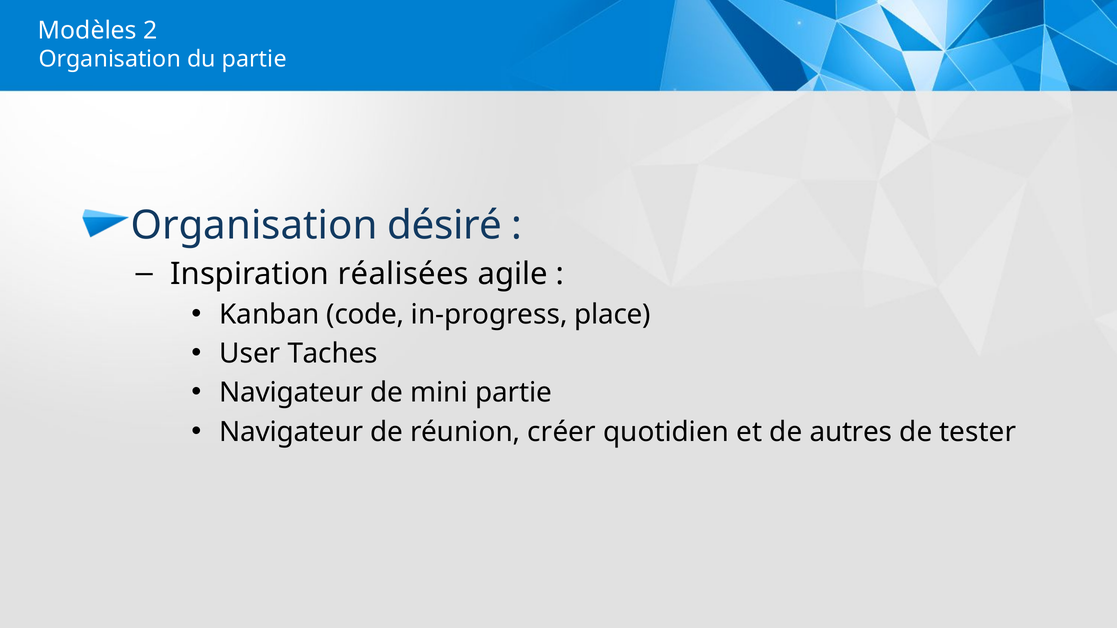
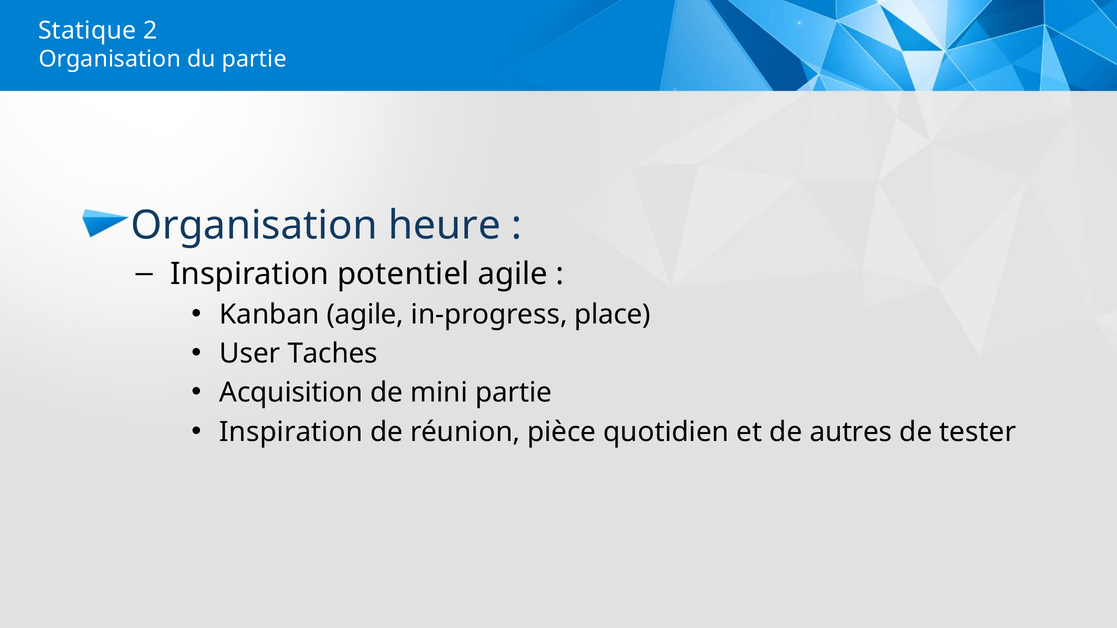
Modèles: Modèles -> Statique (87, 31)
désiré: désiré -> heure (444, 226)
réalisées: réalisées -> potentiel (403, 274)
Kanban code: code -> agile (365, 315)
Navigateur: Navigateur -> Acquisition (291, 393)
Navigateur: Navigateur -> Inspiration (291, 432)
créer: créer -> pièce (562, 432)
